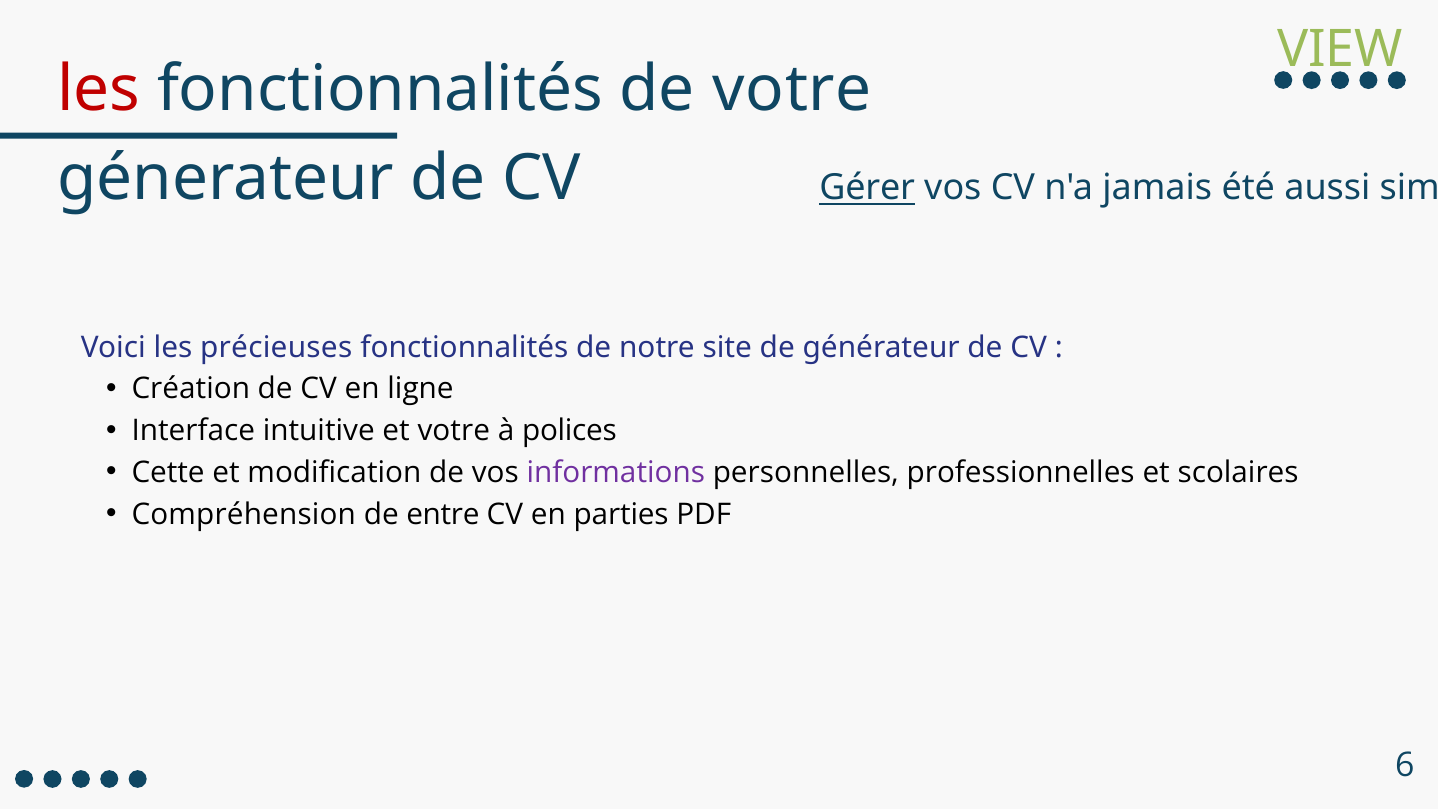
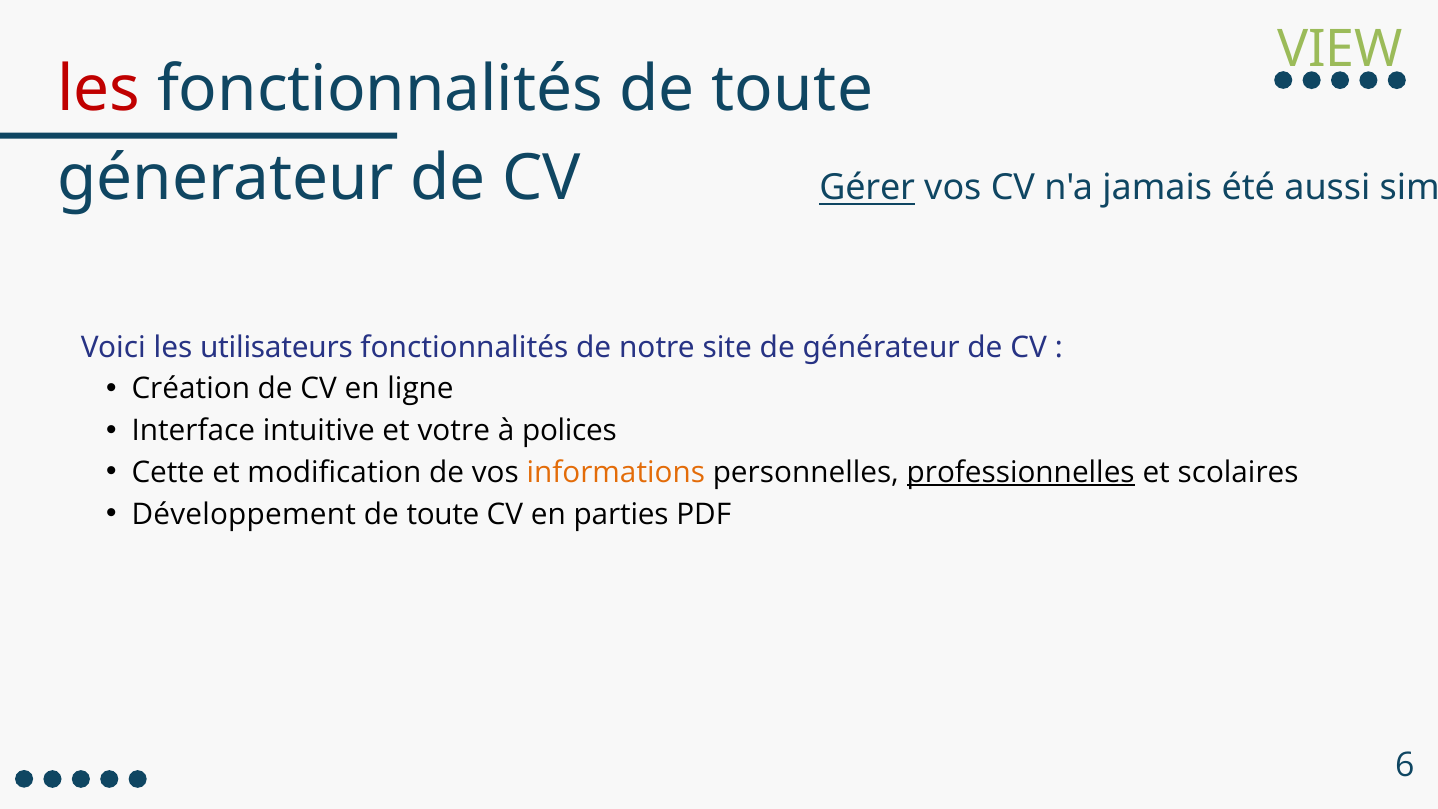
fonctionnalités de votre: votre -> toute (792, 89)
précieuses: précieuses -> utilisateurs (276, 347)
informations colour: purple -> orange (616, 472)
professionnelles underline: none -> present (1021, 472)
Compréhension: Compréhension -> Développement (244, 514)
entre: entre -> toute (443, 514)
